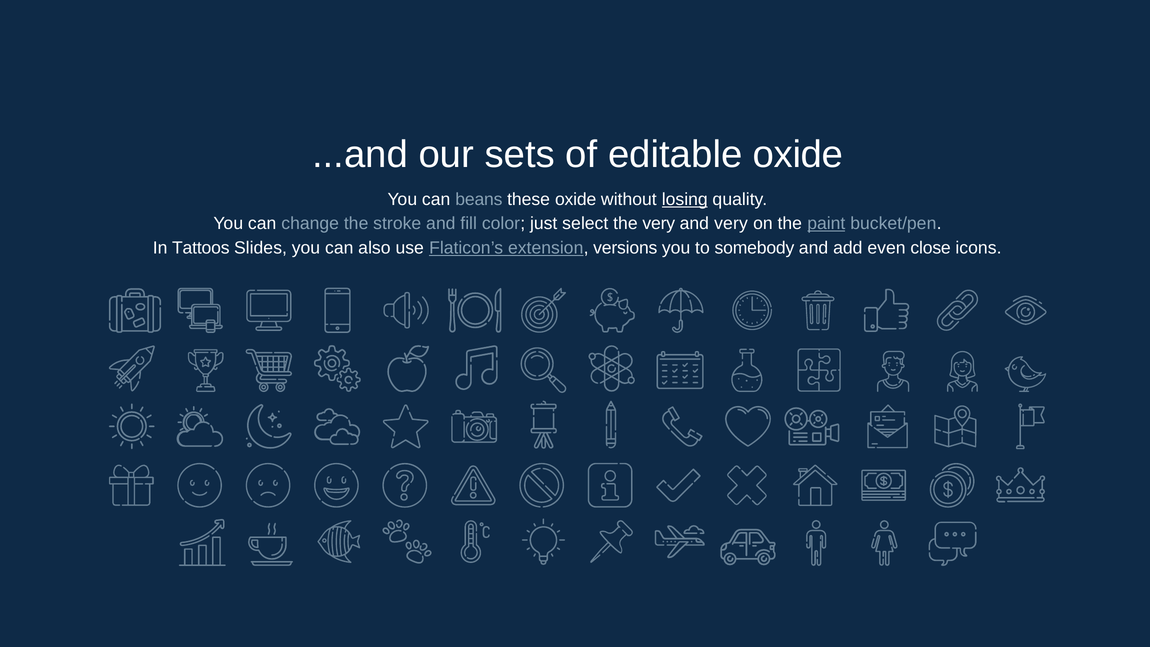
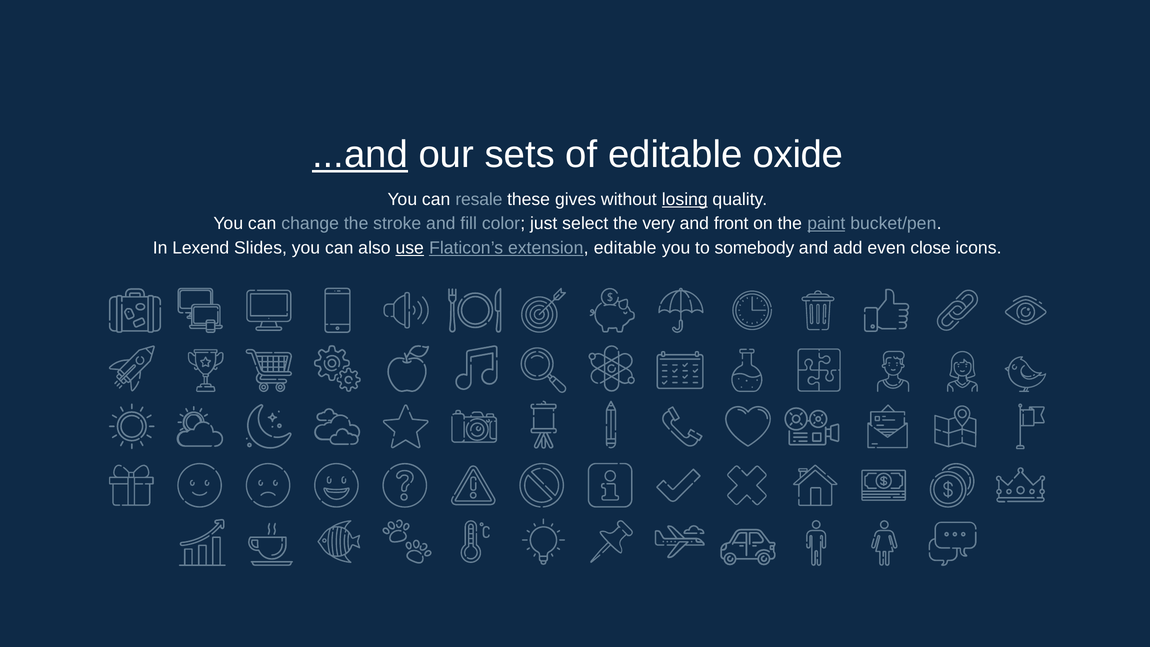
...and underline: none -> present (360, 155)
beans: beans -> resale (479, 199)
these oxide: oxide -> gives (576, 199)
and very: very -> front (731, 223)
Tattoos: Tattoos -> Lexend (201, 248)
use underline: none -> present (410, 248)
extension versions: versions -> editable (625, 248)
